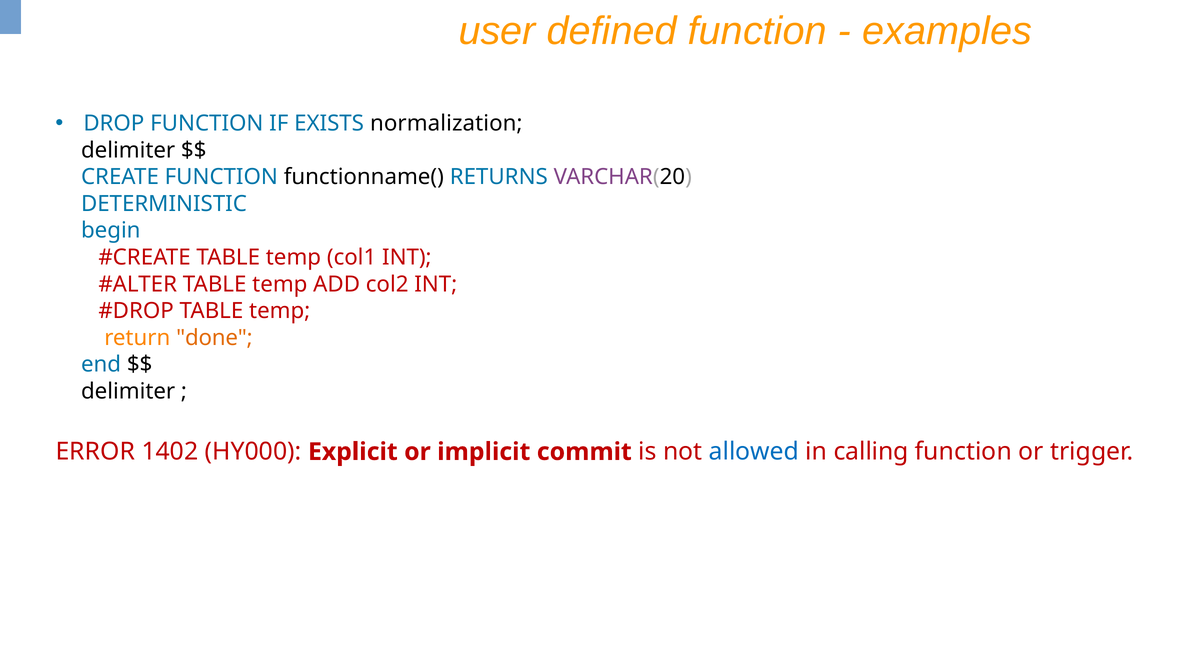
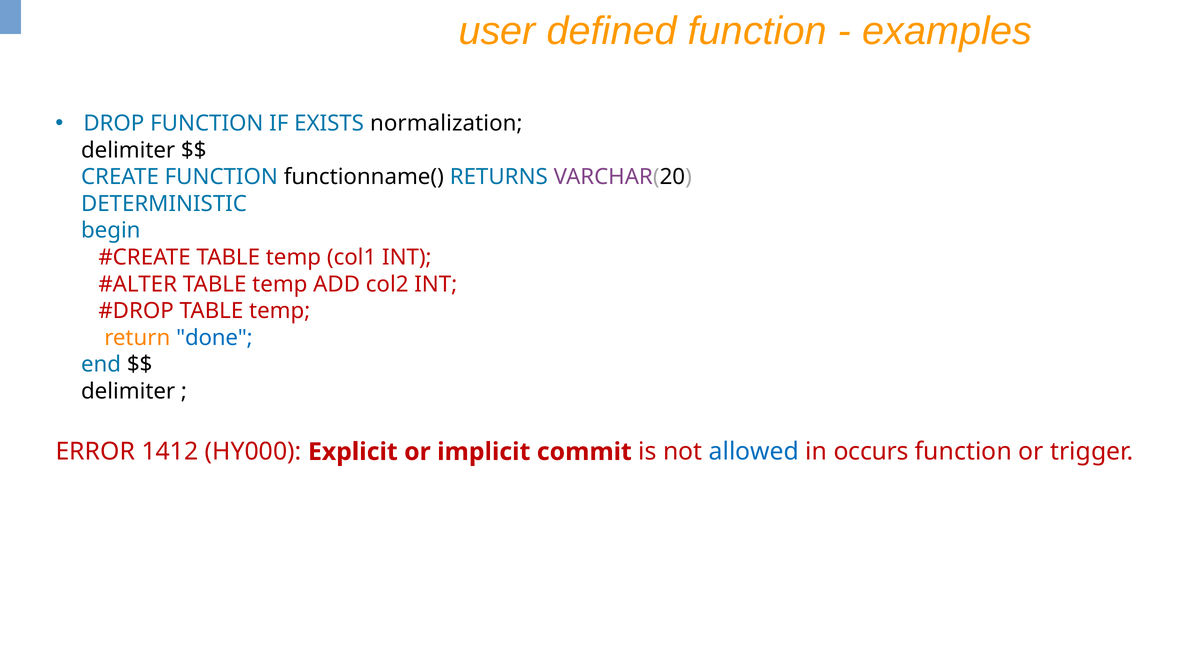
done colour: orange -> blue (214, 338)
1402: 1402 -> 1412 (170, 452)
calling: calling -> occurs (871, 452)
